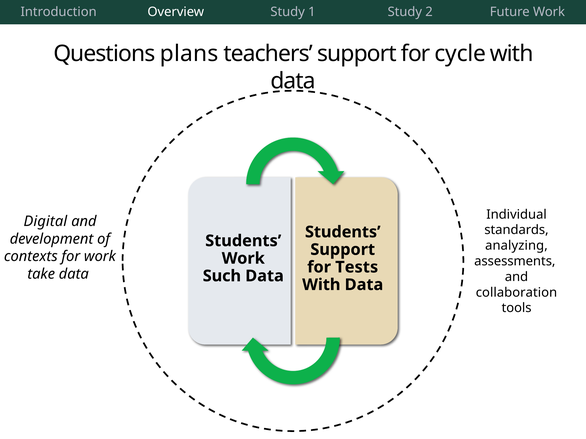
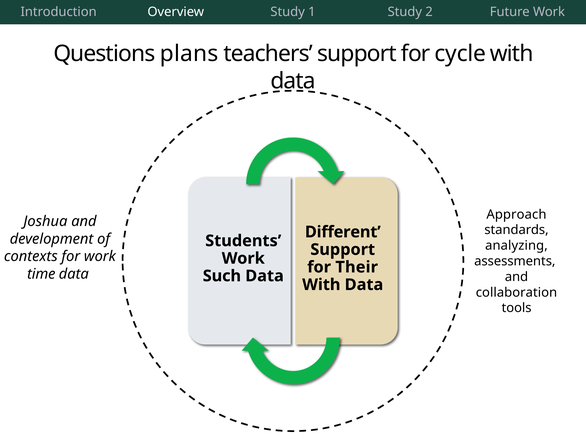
Individual: Individual -> Approach (516, 215)
Digital: Digital -> Joshua (45, 222)
Students: Students -> Different (343, 232)
Tests: Tests -> Their (357, 267)
take: take -> time (41, 274)
